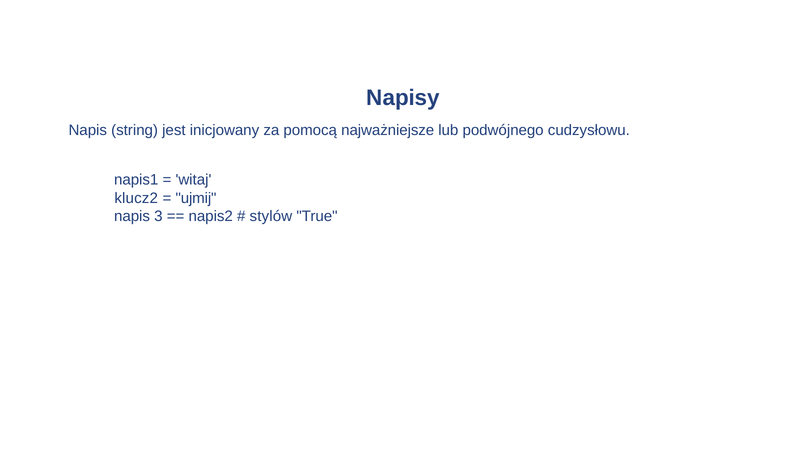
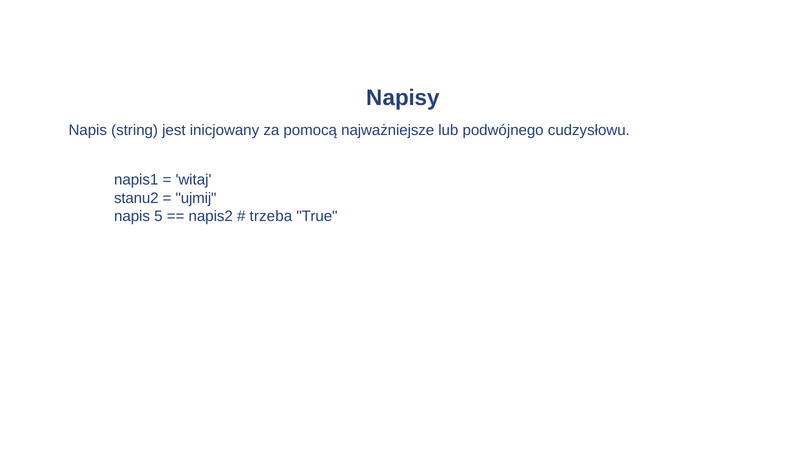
klucz2: klucz2 -> stanu2 (136, 198)
3: 3 -> 5 (158, 216)
stylów: stylów -> trzeba (271, 216)
